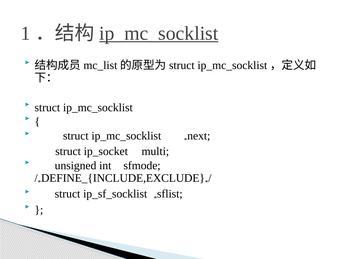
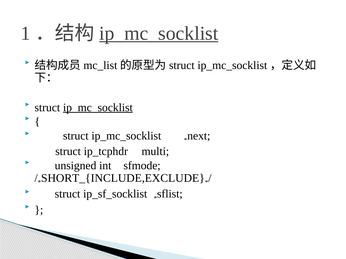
ip_mc_socklist underline: none -> present (98, 108)
ip_socket: ip_socket -> ip_tcphdr (106, 152)
DEFINE_{INCLUDE,EXCLUDE: DEFINE_{INCLUDE,EXCLUDE -> SHORT_{INCLUDE,EXCLUDE (123, 178)
